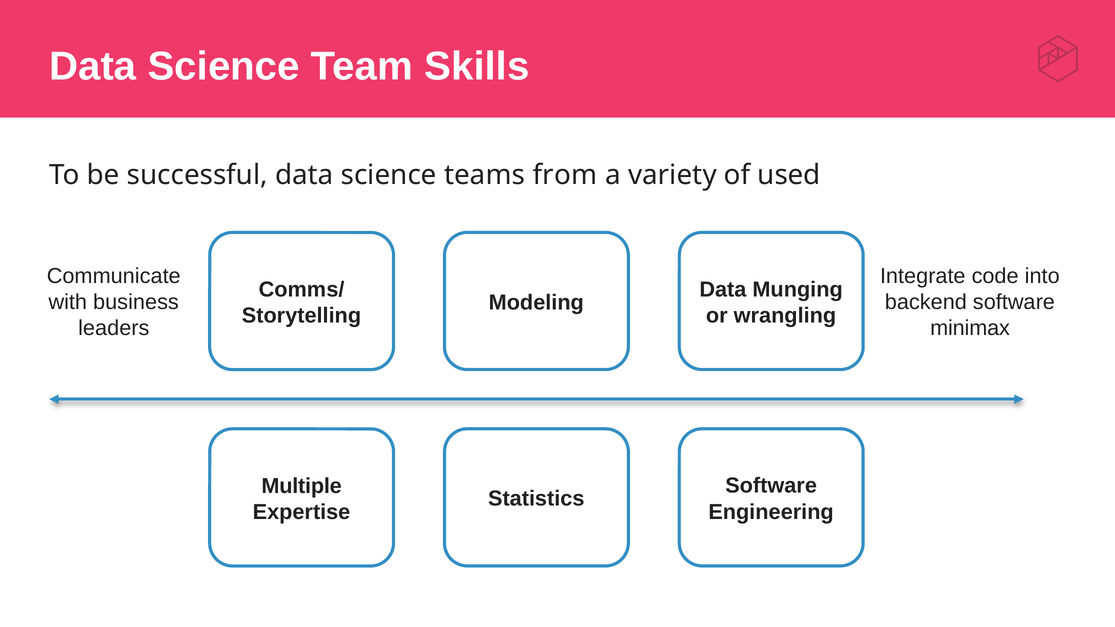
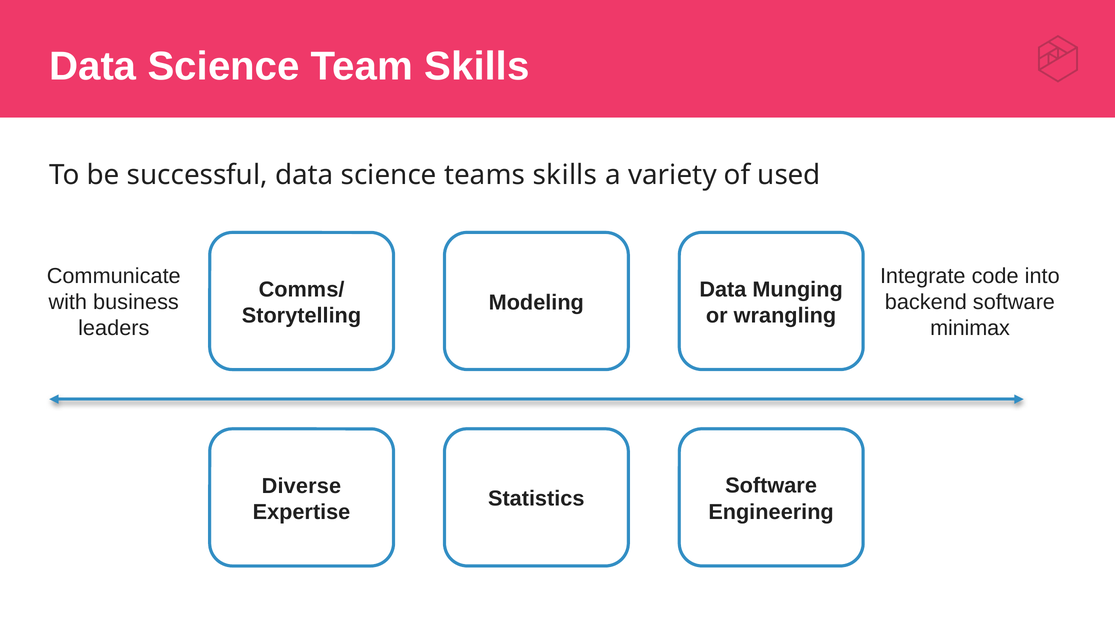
teams from: from -> skills (565, 175)
Multiple: Multiple -> Diverse (301, 486)
